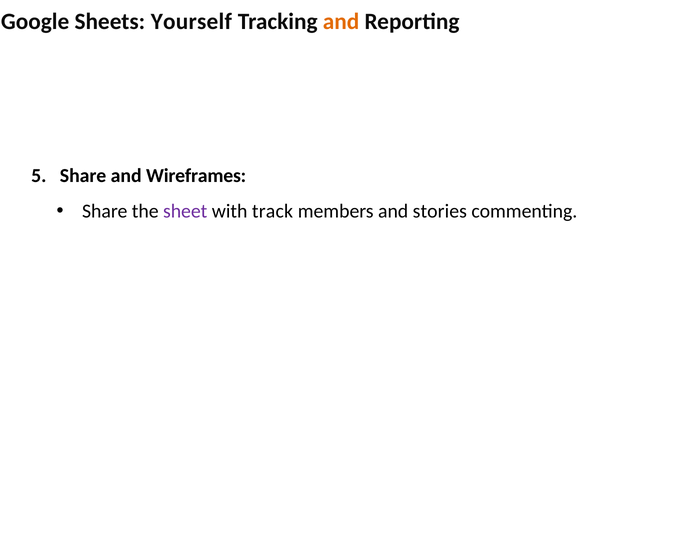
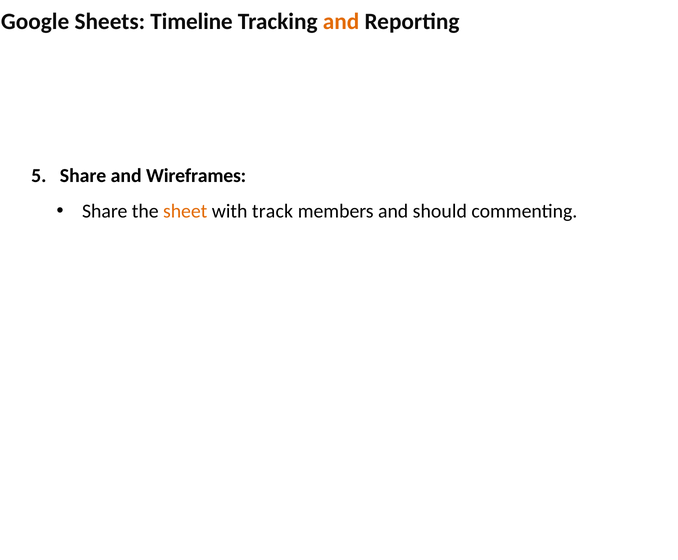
Yourself: Yourself -> Timeline (192, 22)
sheet colour: purple -> orange (185, 211)
stories: stories -> should (440, 211)
